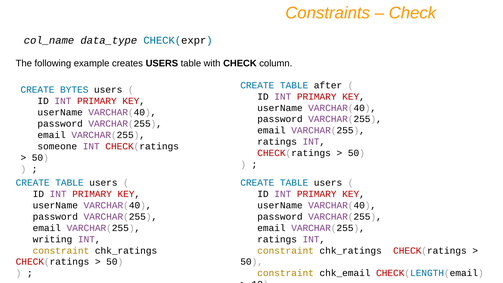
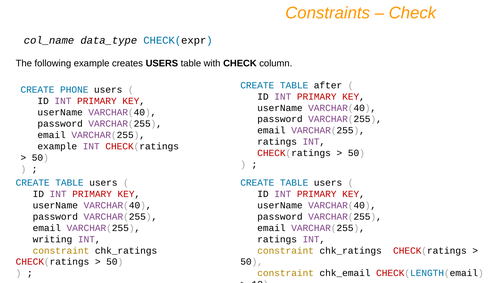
BYTES: BYTES -> PHONE (74, 90)
someone: someone -> example (57, 146)
